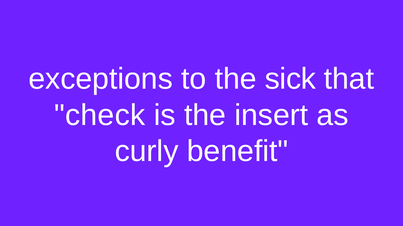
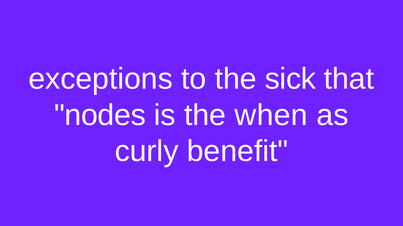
check: check -> nodes (100, 115)
insert: insert -> when (271, 115)
